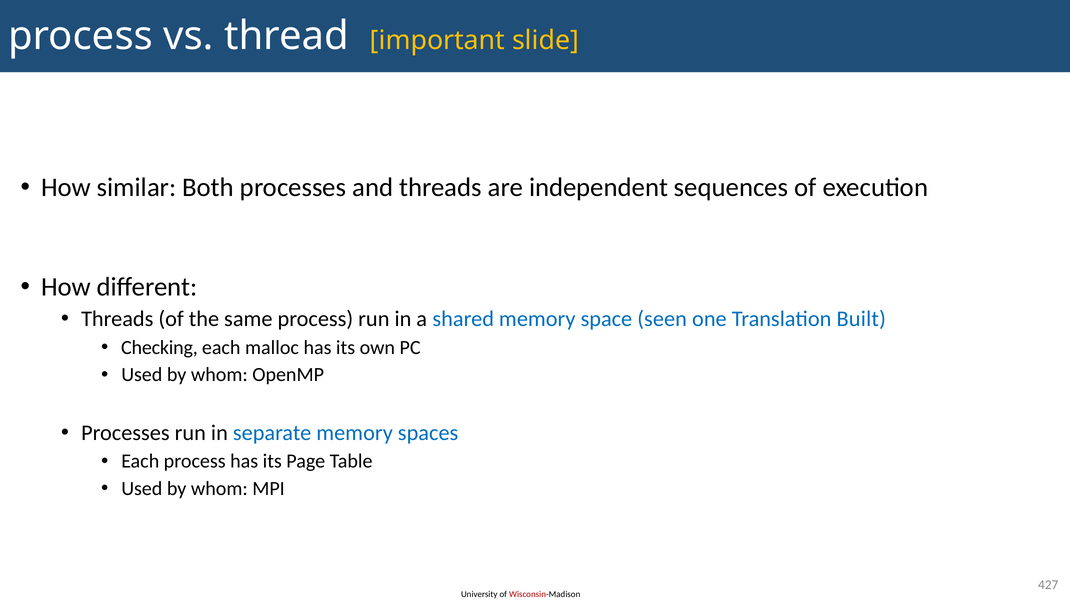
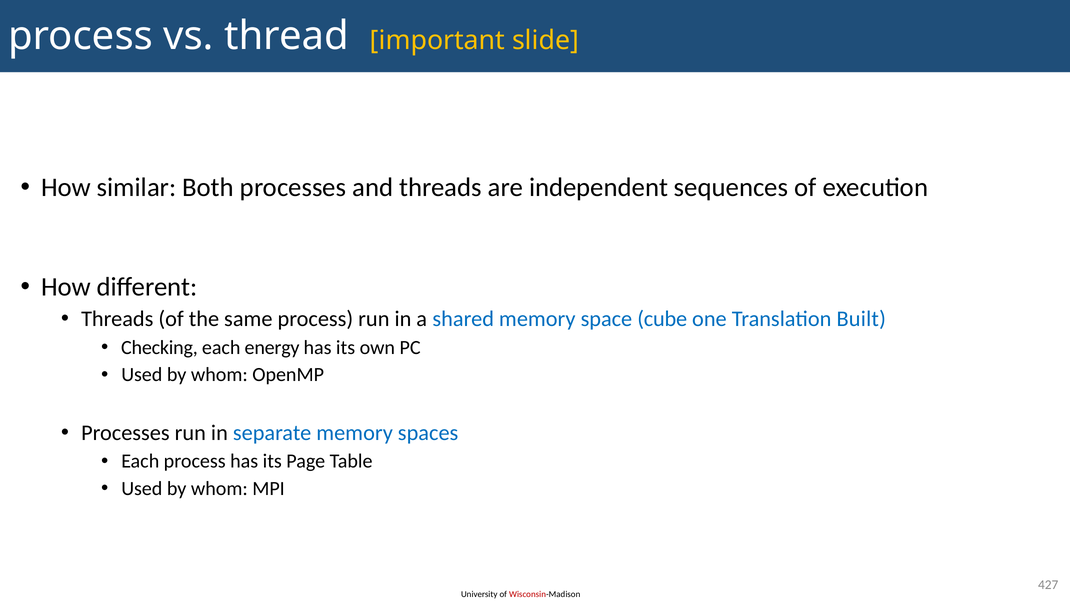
seen: seen -> cube (662, 319)
malloc: malloc -> energy (272, 347)
